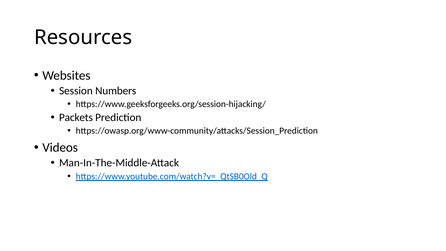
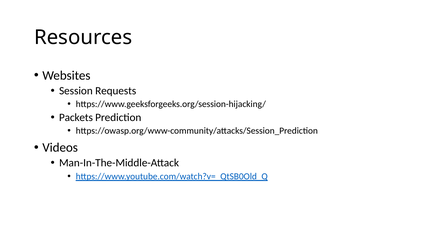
Numbers: Numbers -> Requests (116, 91)
